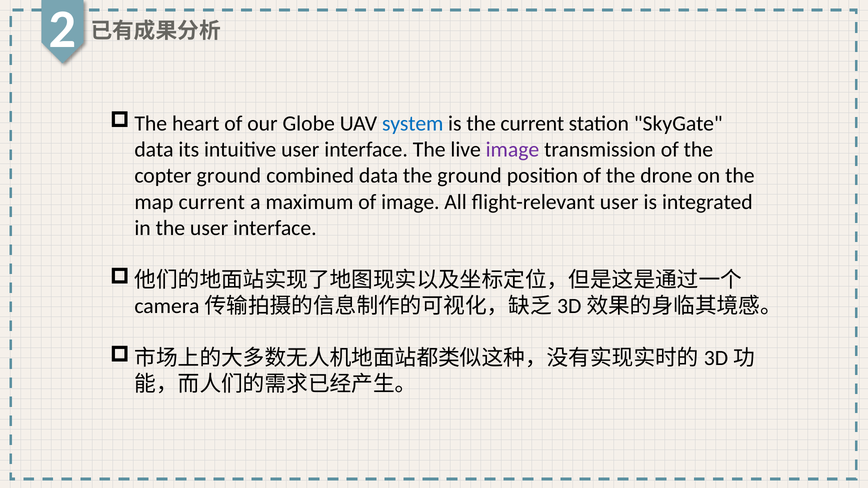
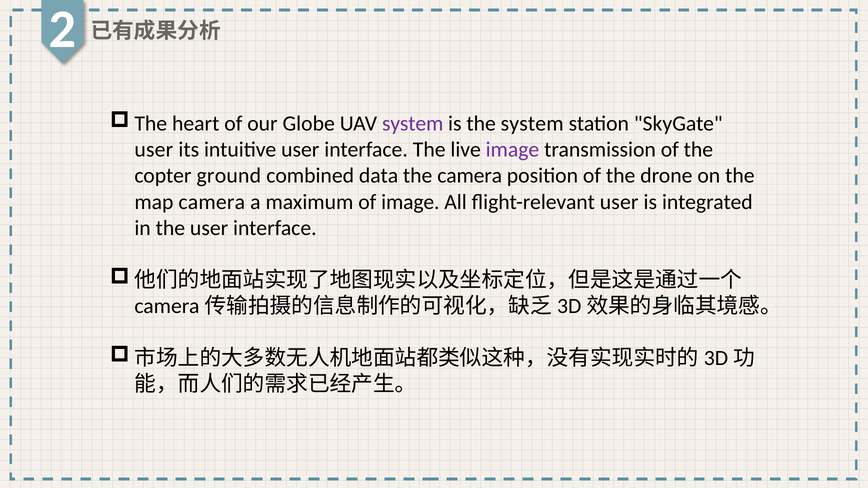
system colour: blue -> purple (413, 124)
the current: current -> system (532, 124)
data: data -> user (154, 150)
the ground: ground -> camera (470, 176)
map current: current -> camera (212, 202)
